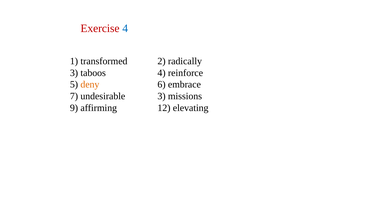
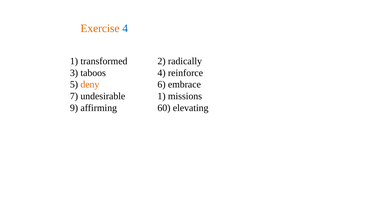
Exercise colour: red -> orange (100, 28)
undesirable 3: 3 -> 1 (162, 96)
12: 12 -> 60 (164, 108)
